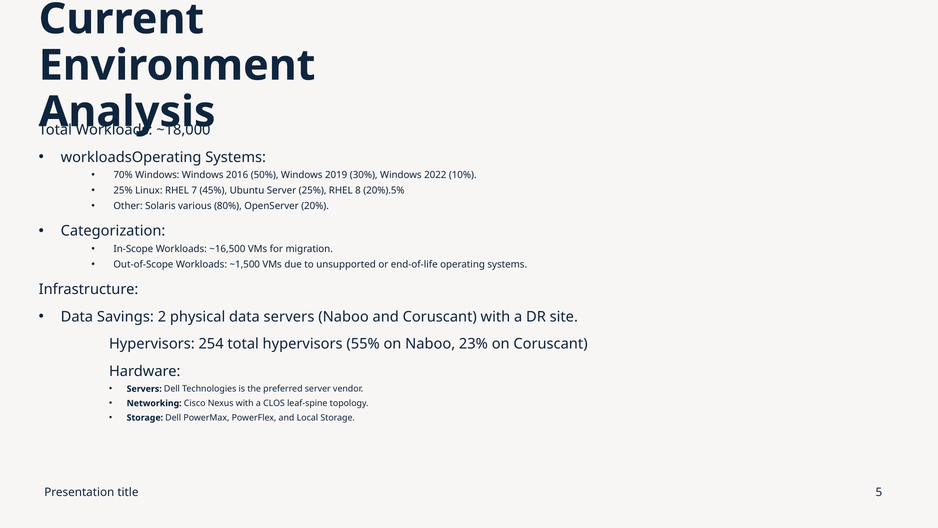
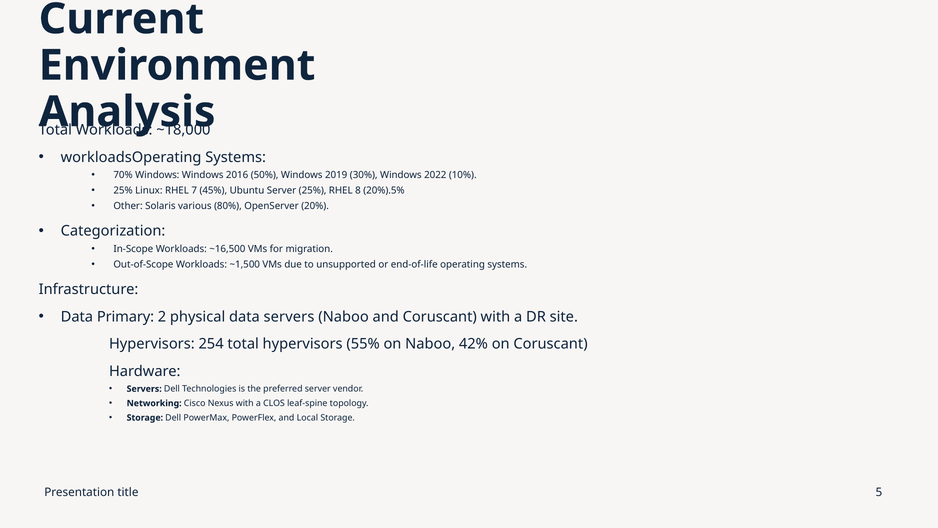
Savings: Savings -> Primary (126, 317)
23%: 23% -> 42% (473, 344)
